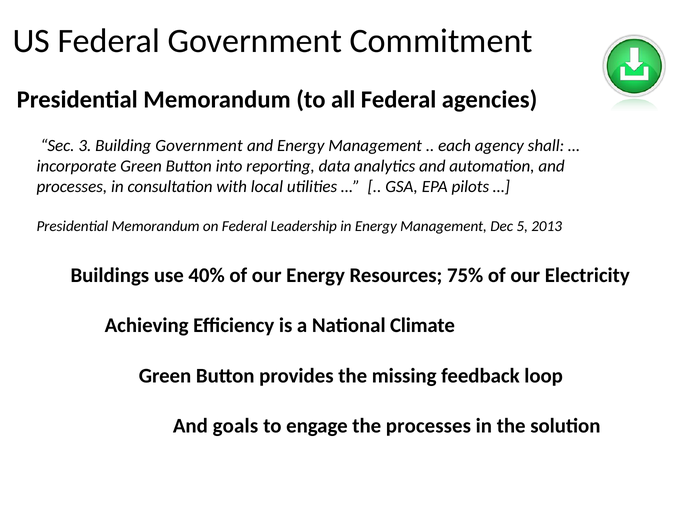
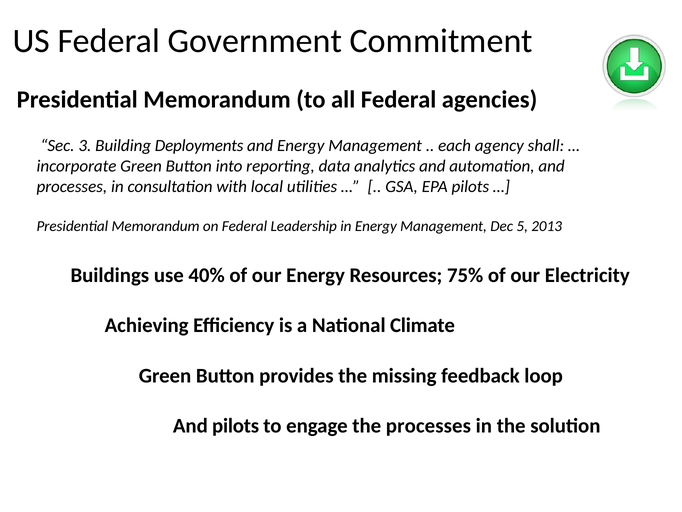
Building Government: Government -> Deployments (199, 145)
And goals: goals -> pilots (236, 425)
